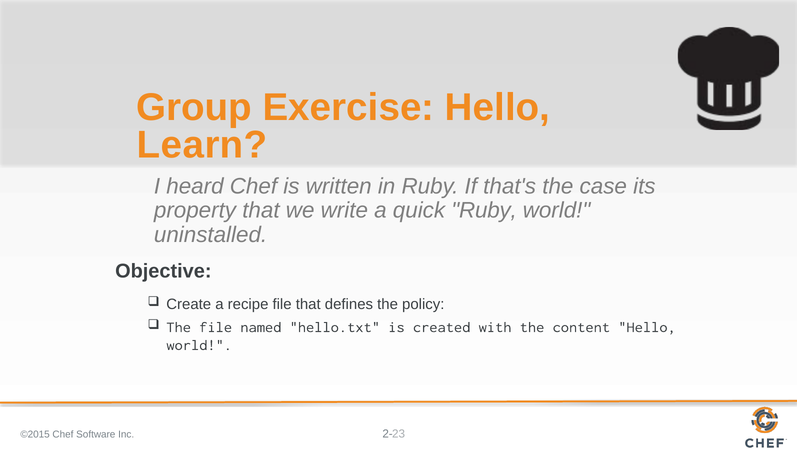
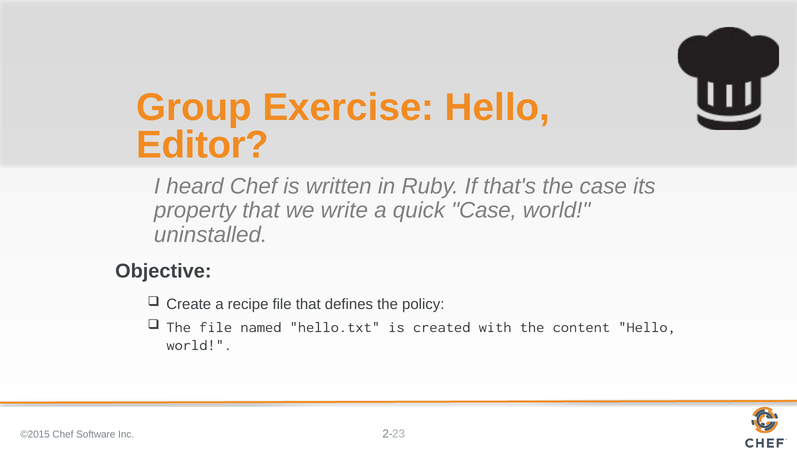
Learn: Learn -> Editor (203, 145)
quick Ruby: Ruby -> Case (484, 210)
